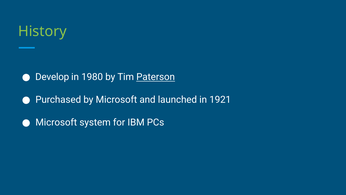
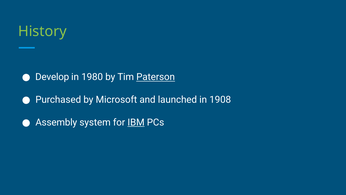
1921: 1921 -> 1908 (220, 100)
Microsoft: Microsoft -> Assembly (56, 122)
IBM underline: none -> present (136, 122)
